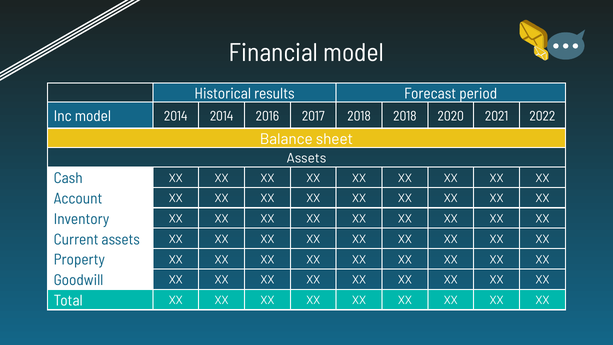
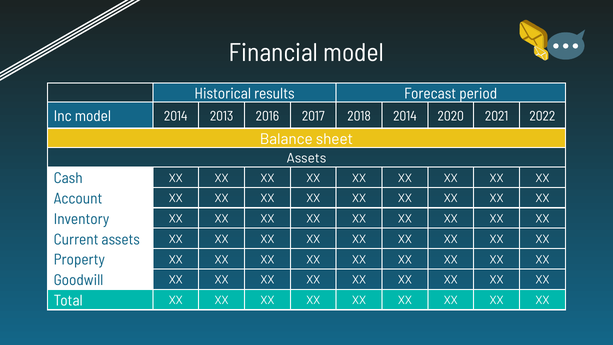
2014 2014: 2014 -> 2013 (222, 116)
2018 2018: 2018 -> 2014 (405, 116)
